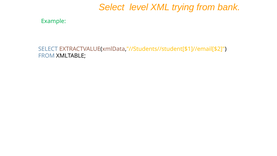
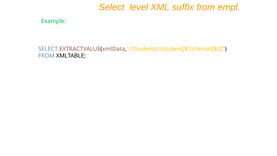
trying: trying -> suffix (183, 7)
bank: bank -> empl (229, 7)
